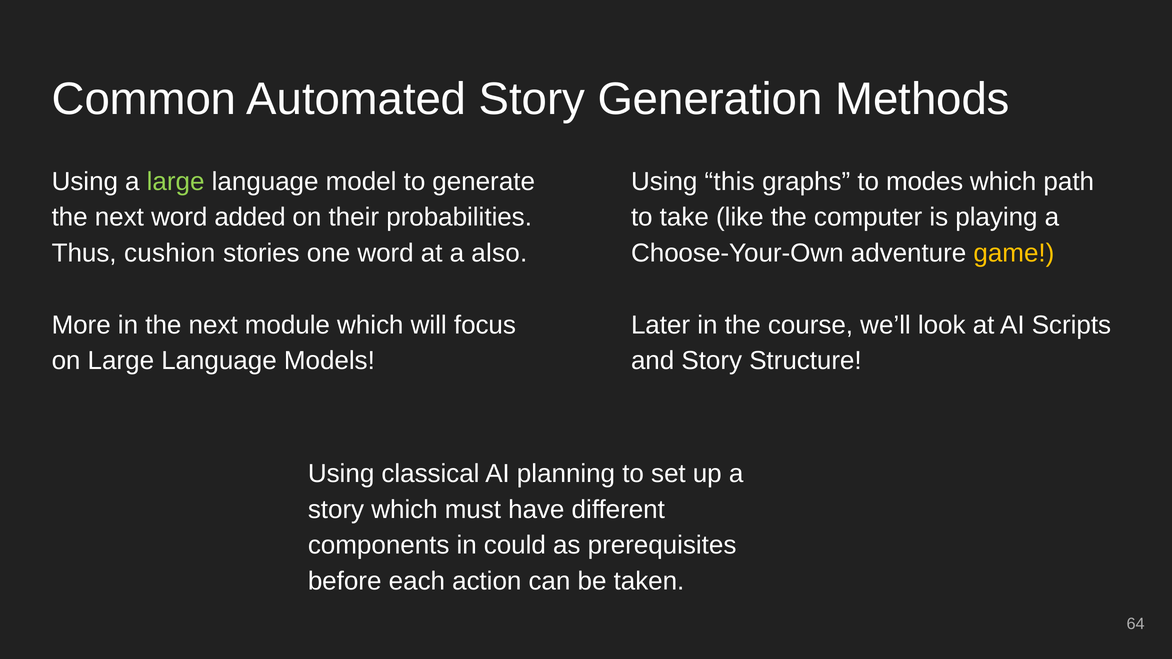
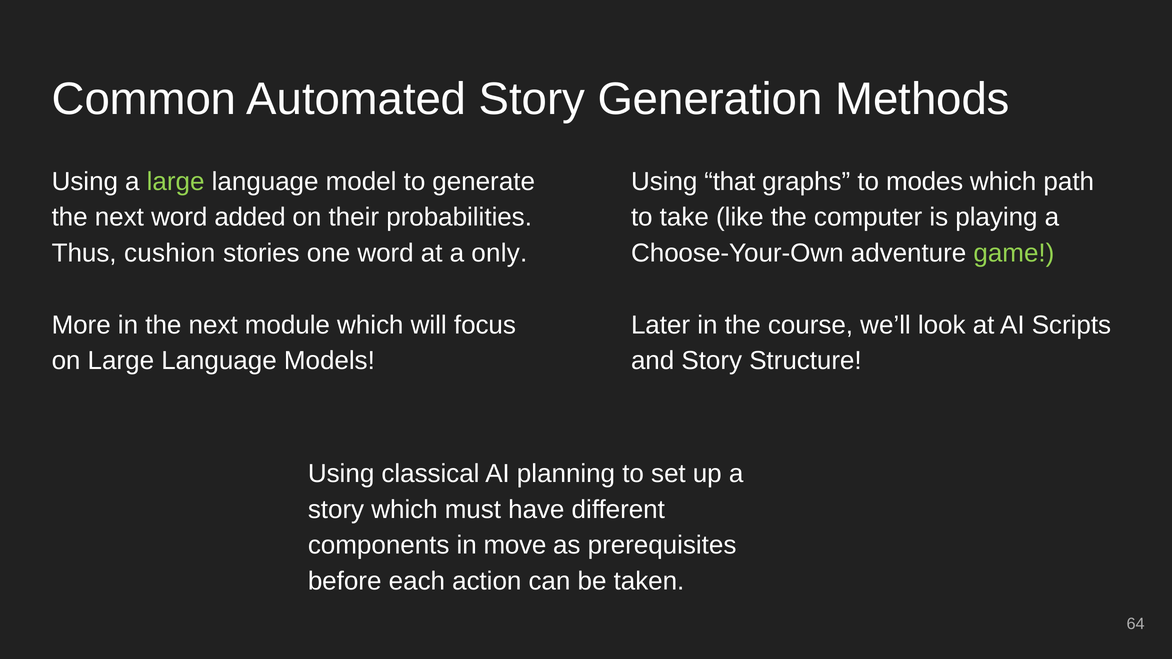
this: this -> that (730, 182)
also: also -> only (499, 253)
game colour: yellow -> light green (1014, 253)
could: could -> move (515, 546)
